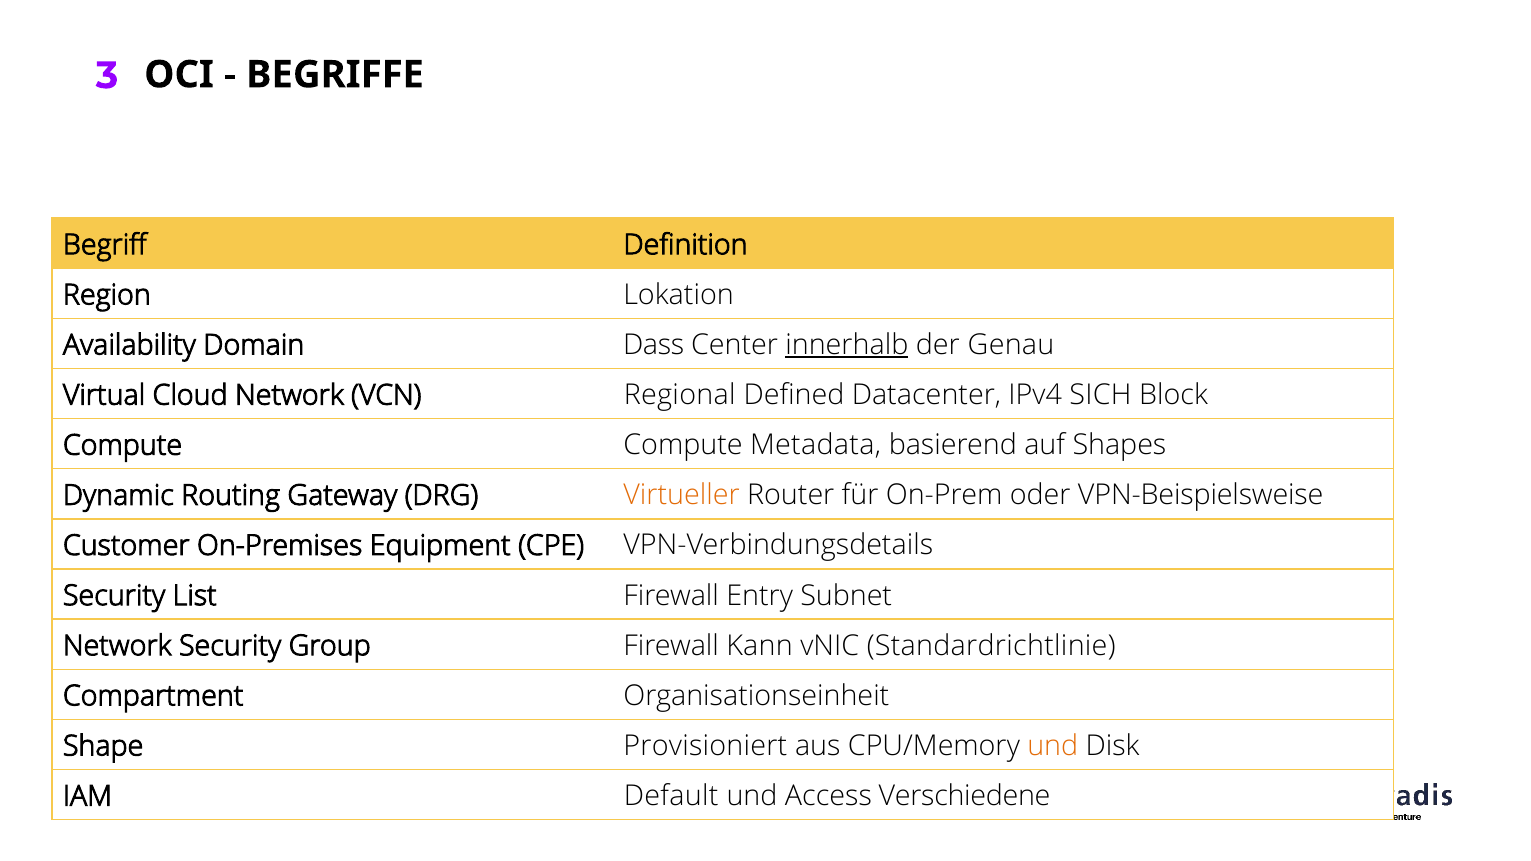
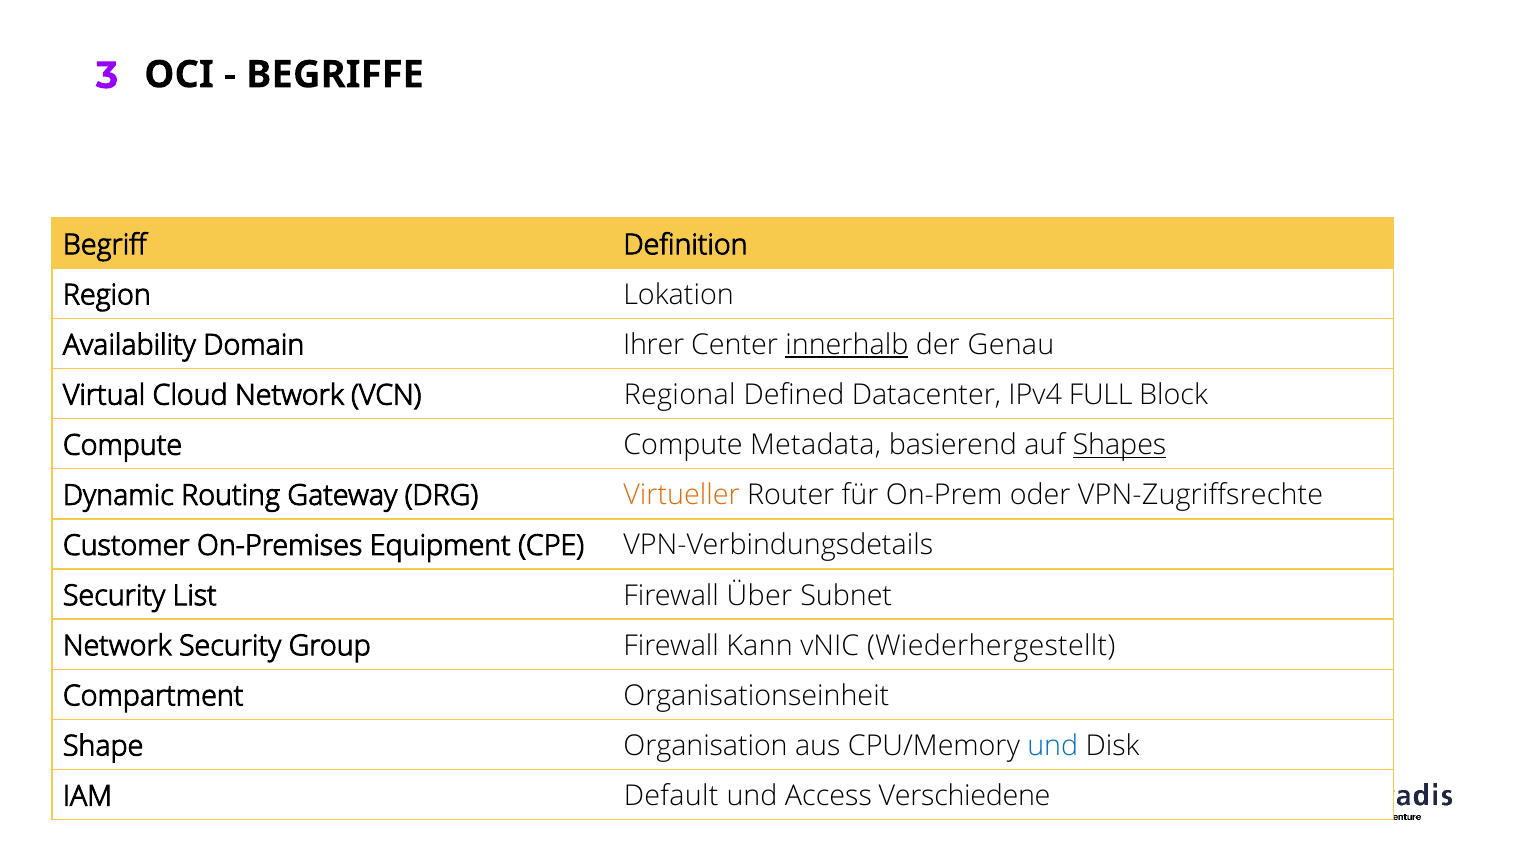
Dass: Dass -> Ihrer (654, 345)
SICH: SICH -> FULL (1101, 395)
Shapes underline: none -> present (1119, 445)
VPN-Beispielsweise: VPN-Beispielsweise -> VPN-Zugriffsrechte (1201, 495)
Entry: Entry -> Über (759, 596)
Standardrichtlinie: Standardrichtlinie -> Wiederhergestellt (991, 646)
Provisioniert: Provisioniert -> Organisation (706, 746)
und colour: orange -> blue (1053, 746)
